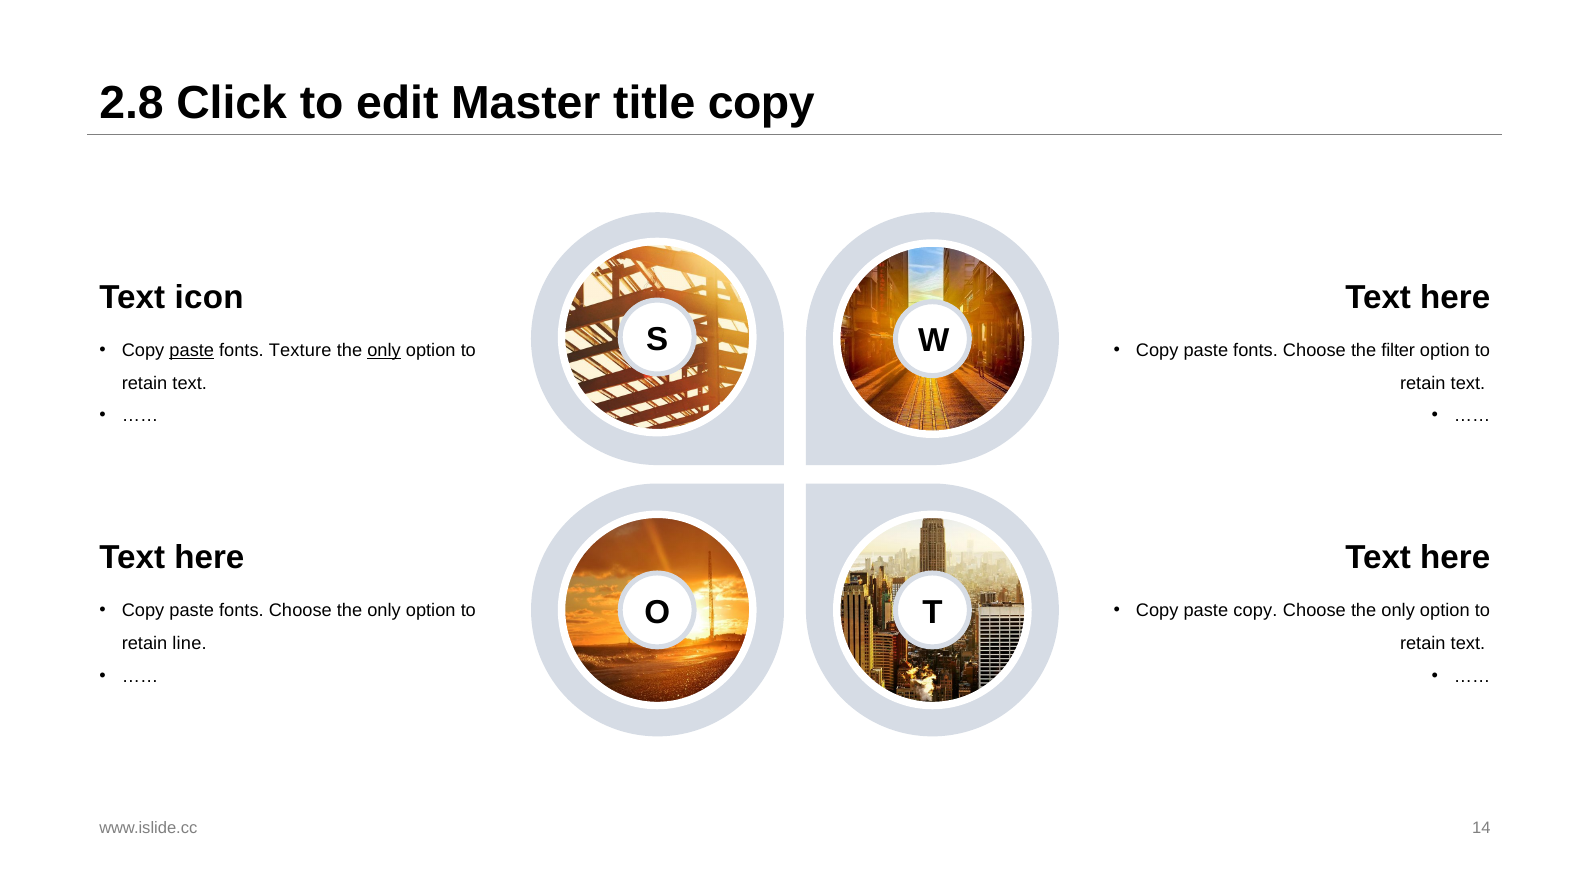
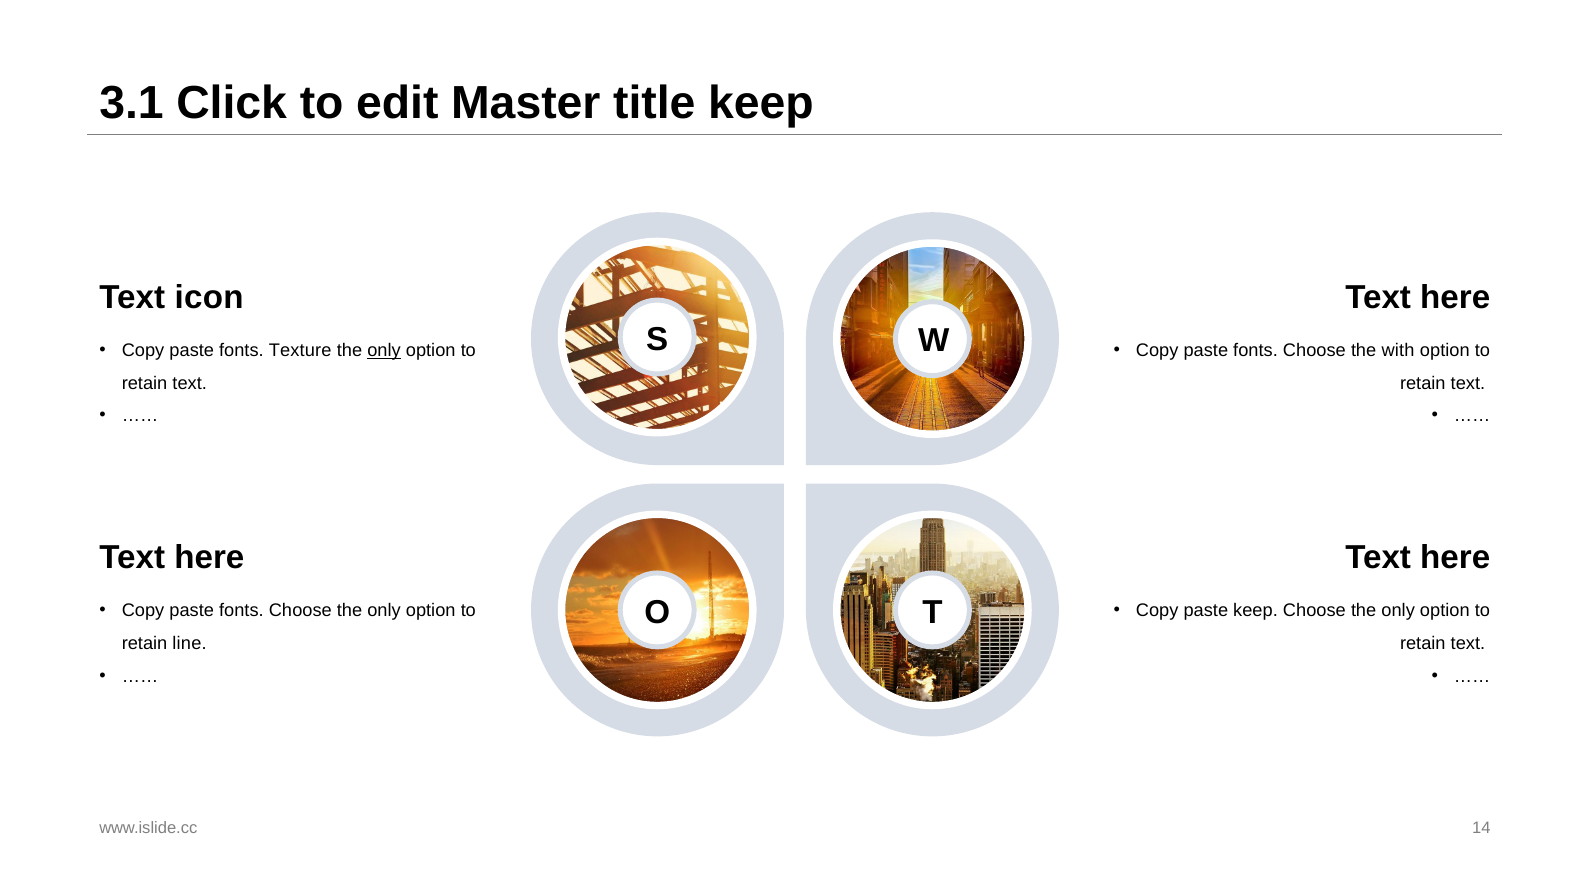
2.8: 2.8 -> 3.1 (131, 103)
title copy: copy -> keep (761, 103)
paste underline: present -> none (192, 350)
filter: filter -> with (1398, 350)
paste copy: copy -> keep (1255, 611)
